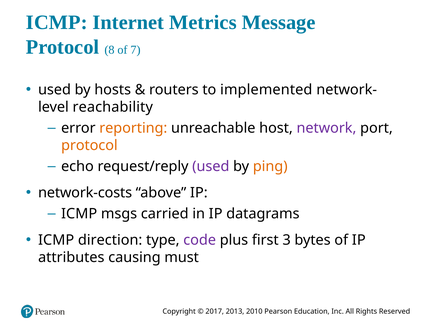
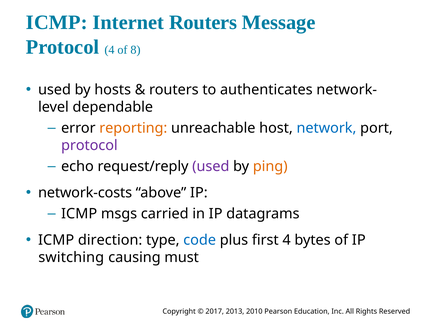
Internet Metrics: Metrics -> Routers (203, 22)
Protocol 8: 8 -> 4 (109, 50)
7: 7 -> 8 (135, 50)
implemented: implemented -> authenticates (266, 90)
reachability: reachability -> dependable (113, 107)
network colour: purple -> blue (326, 128)
protocol colour: orange -> purple (89, 145)
code colour: purple -> blue (200, 240)
first 3: 3 -> 4 (287, 240)
attributes: attributes -> switching (71, 257)
